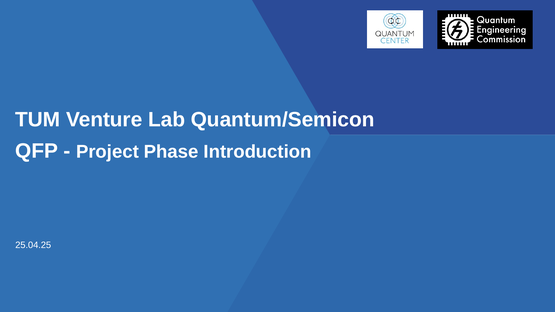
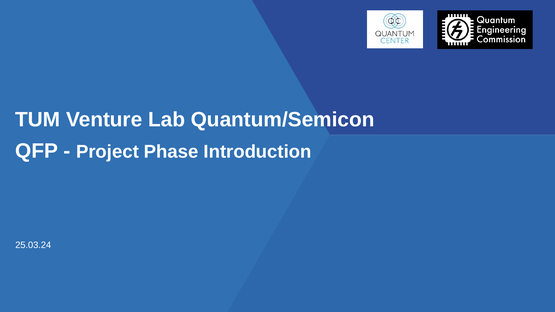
25.04.25: 25.04.25 -> 25.03.24 (33, 245)
